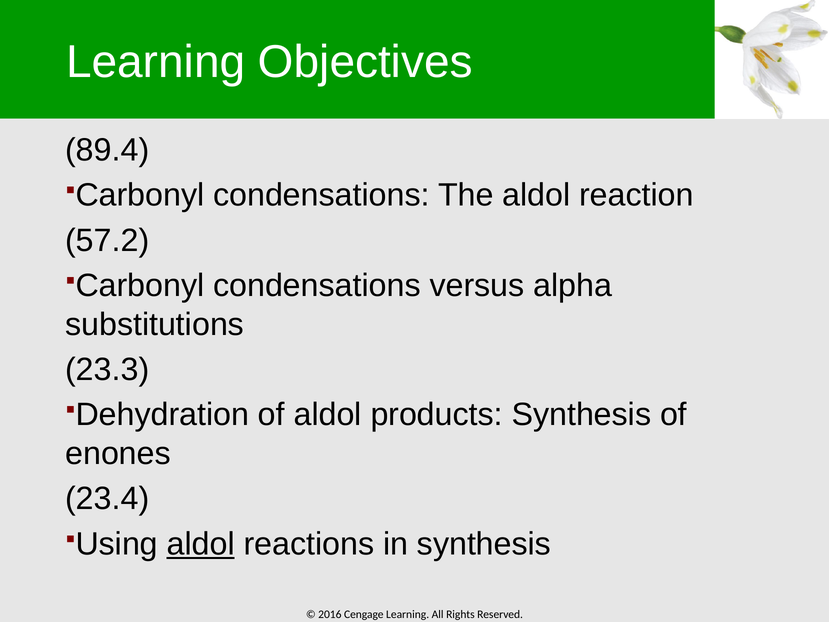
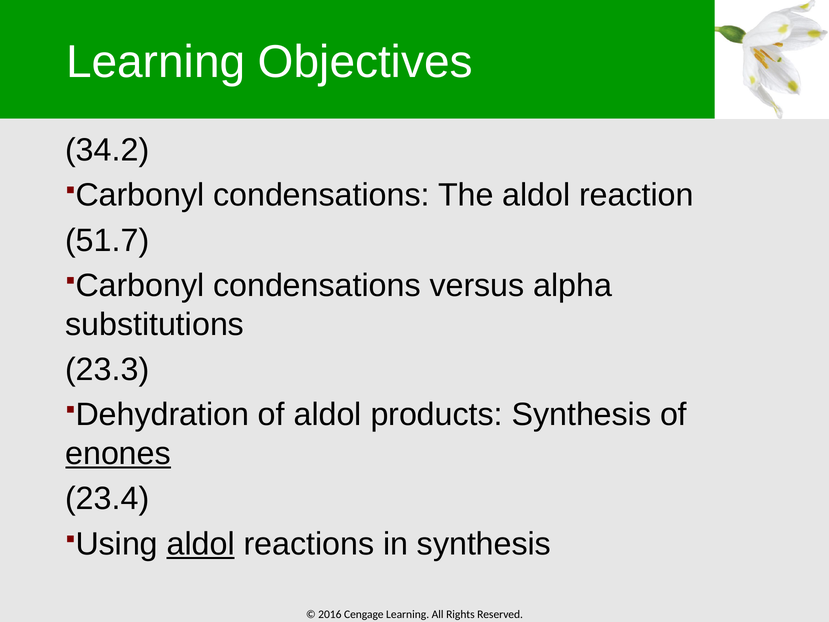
89.4: 89.4 -> 34.2 (107, 150)
57.2: 57.2 -> 51.7 (107, 240)
enones underline: none -> present (118, 453)
